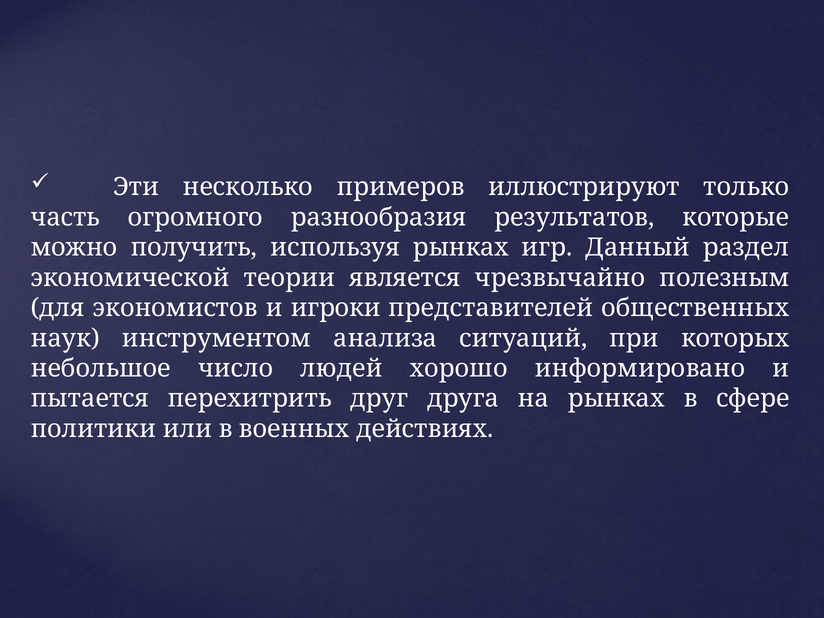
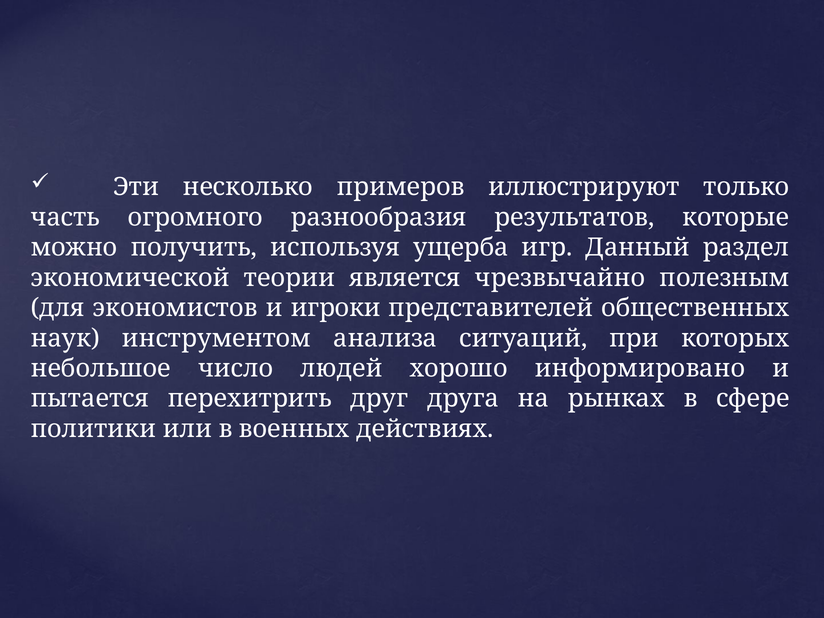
используя рынках: рынках -> ущерба (461, 248)
